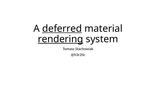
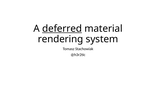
rendering underline: present -> none (61, 39)
